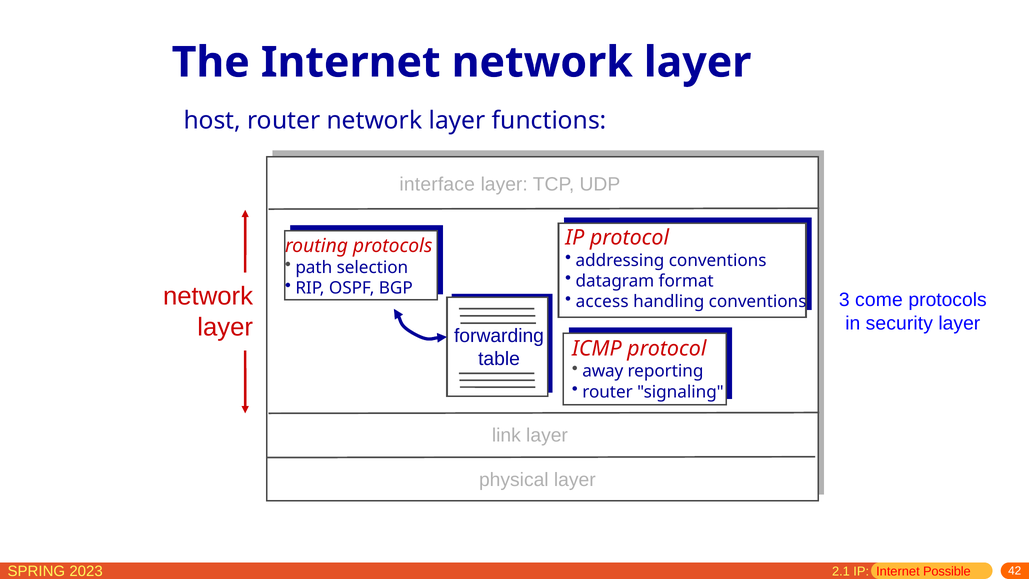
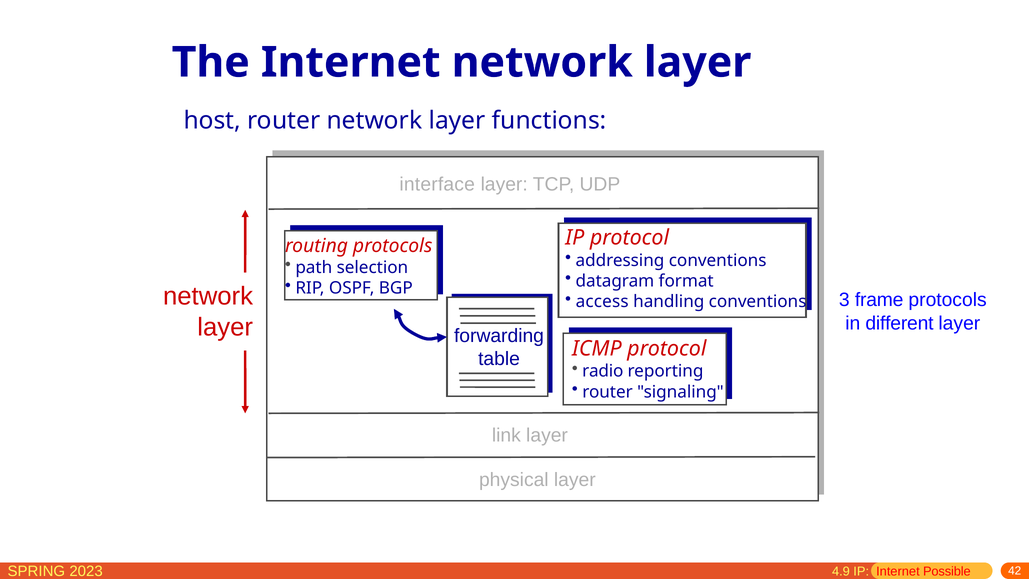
come: come -> frame (879, 300)
security: security -> different (899, 323)
away: away -> radio (603, 371)
2.1: 2.1 -> 4.9 (841, 571)
